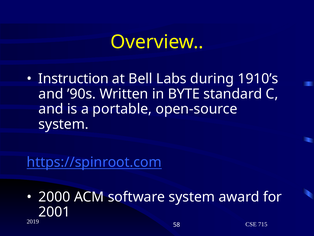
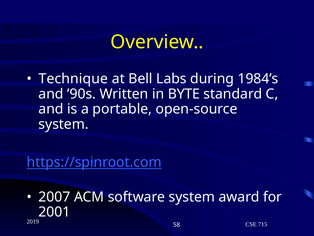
Instruction: Instruction -> Technique (73, 79)
1910’s: 1910’s -> 1984’s (258, 79)
2000: 2000 -> 2007 (54, 197)
